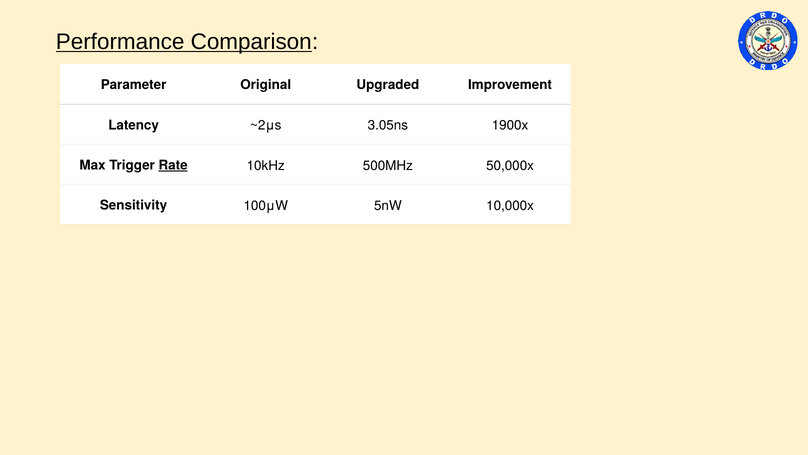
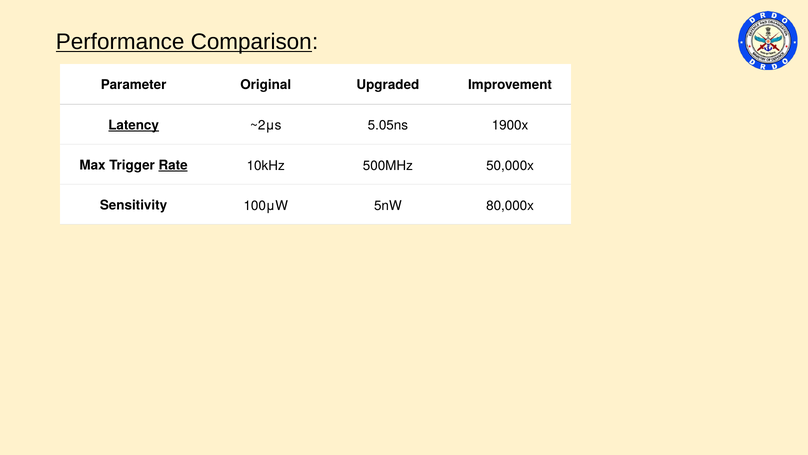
Latency underline: none -> present (134, 125)
3.05ns: 3.05ns -> 5.05ns (388, 125)
10,000x: 10,000x -> 80,000x (510, 205)
